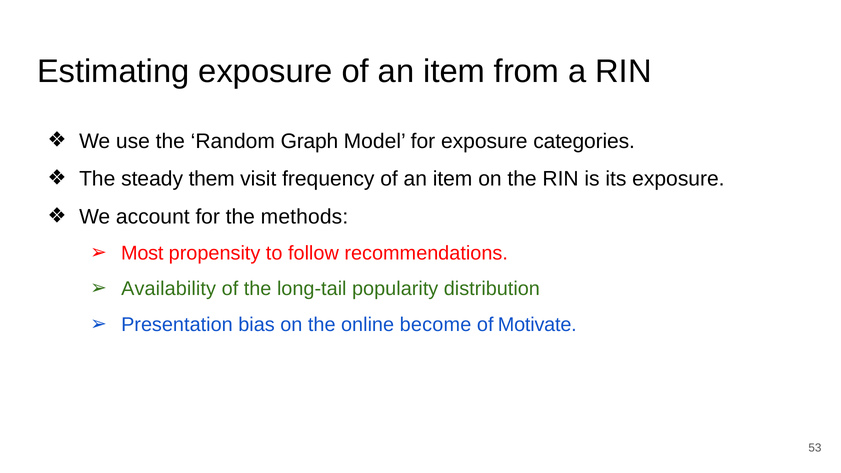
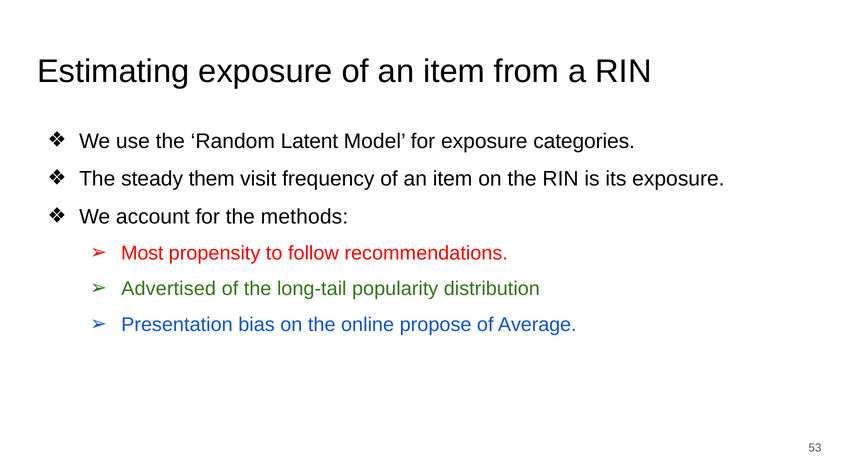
Graph: Graph -> Latent (309, 141)
Availability: Availability -> Advertised (169, 289)
become: become -> propose (436, 325)
Motivate: Motivate -> Average (537, 325)
